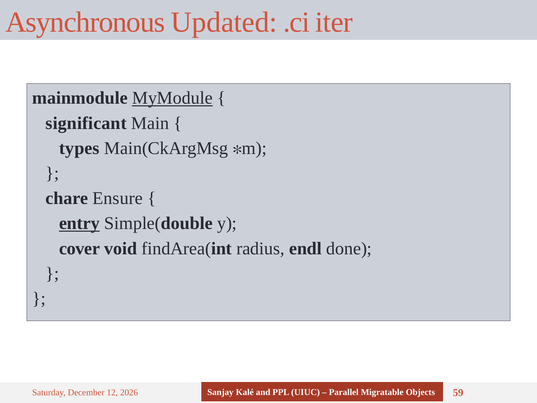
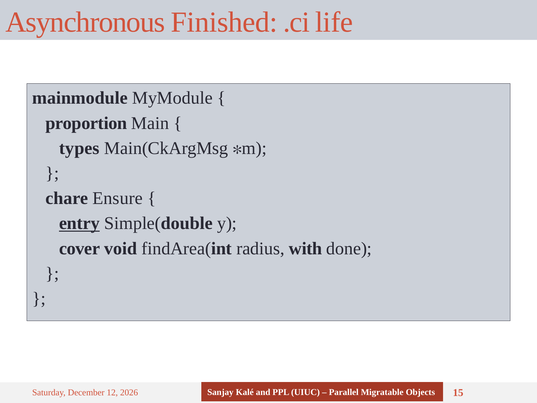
Updated: Updated -> Finished (224, 22)
iter: iter -> life (334, 22)
MyModule underline: present -> none (172, 98)
significant: significant -> proportion (86, 123)
endl: endl -> with (306, 248)
59: 59 -> 15 (458, 392)
